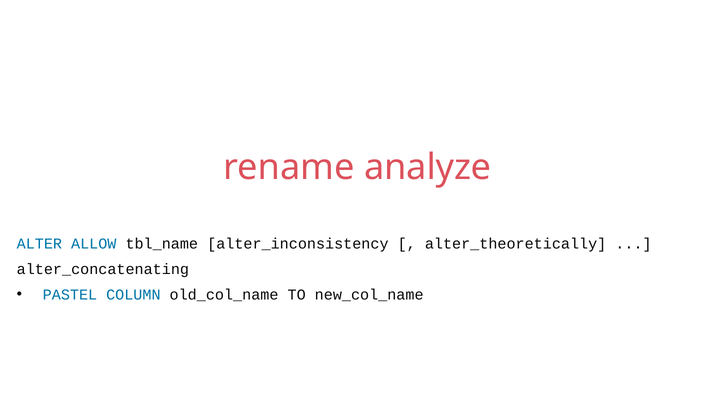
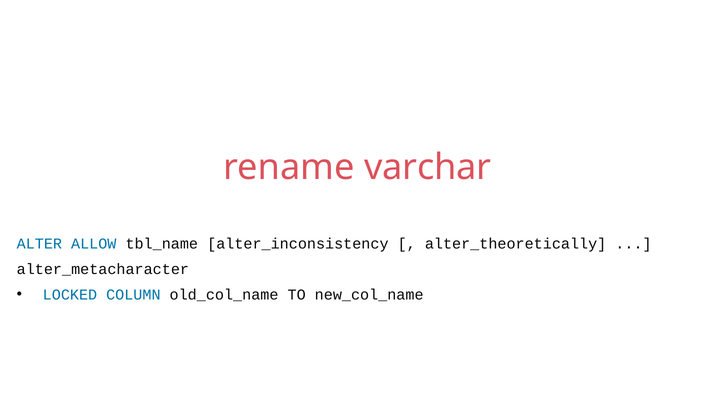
analyze: analyze -> varchar (428, 167)
alter_concatenating: alter_concatenating -> alter_metacharacter (103, 269)
PASTEL: PASTEL -> LOCKED (70, 295)
